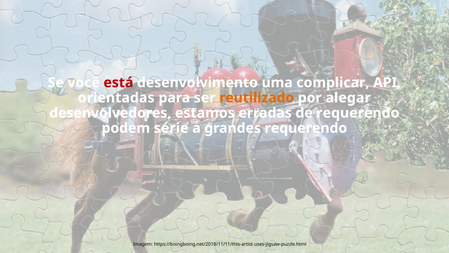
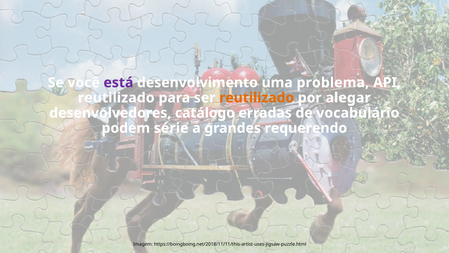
está colour: red -> purple (118, 82)
complicar: complicar -> problema (333, 82)
orientadas: orientadas -> reutilizado (116, 98)
estamos: estamos -> catálogo (205, 113)
de requerendo: requerendo -> vocabulário (358, 113)
